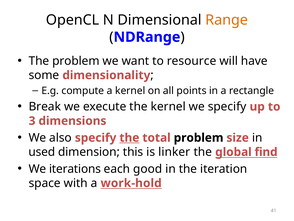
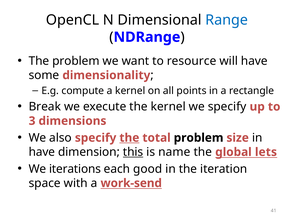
Range colour: orange -> blue (227, 20)
used: used -> have (42, 152)
this underline: none -> present (133, 152)
linker: linker -> name (174, 152)
find: find -> lets (266, 152)
work-hold: work-hold -> work-send (131, 183)
